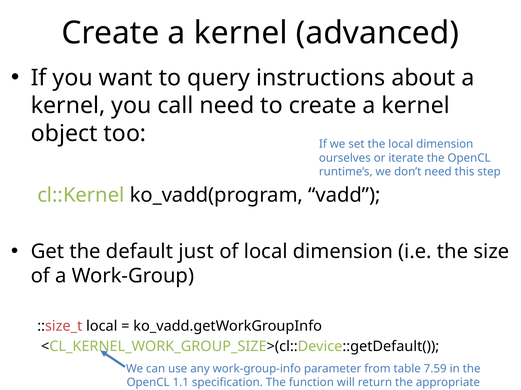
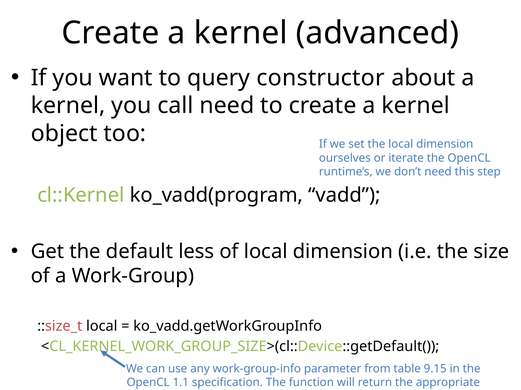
instructions: instructions -> constructor (321, 78)
just: just -> less (196, 252)
7.59: 7.59 -> 9.15 (435, 369)
